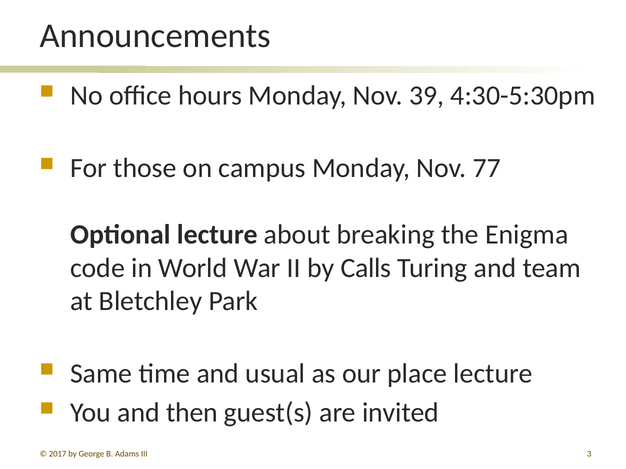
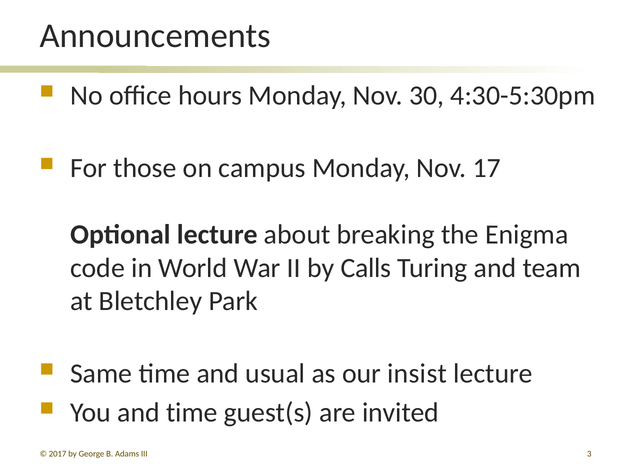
39: 39 -> 30 (427, 96)
77: 77 -> 17 (487, 168)
place: place -> insist (417, 374)
and then: then -> time (192, 413)
